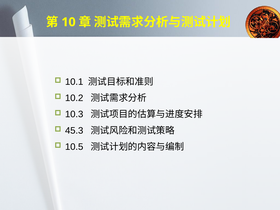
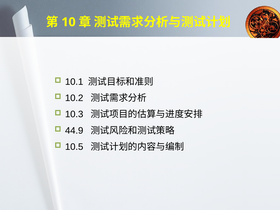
45.3: 45.3 -> 44.9 (74, 131)
